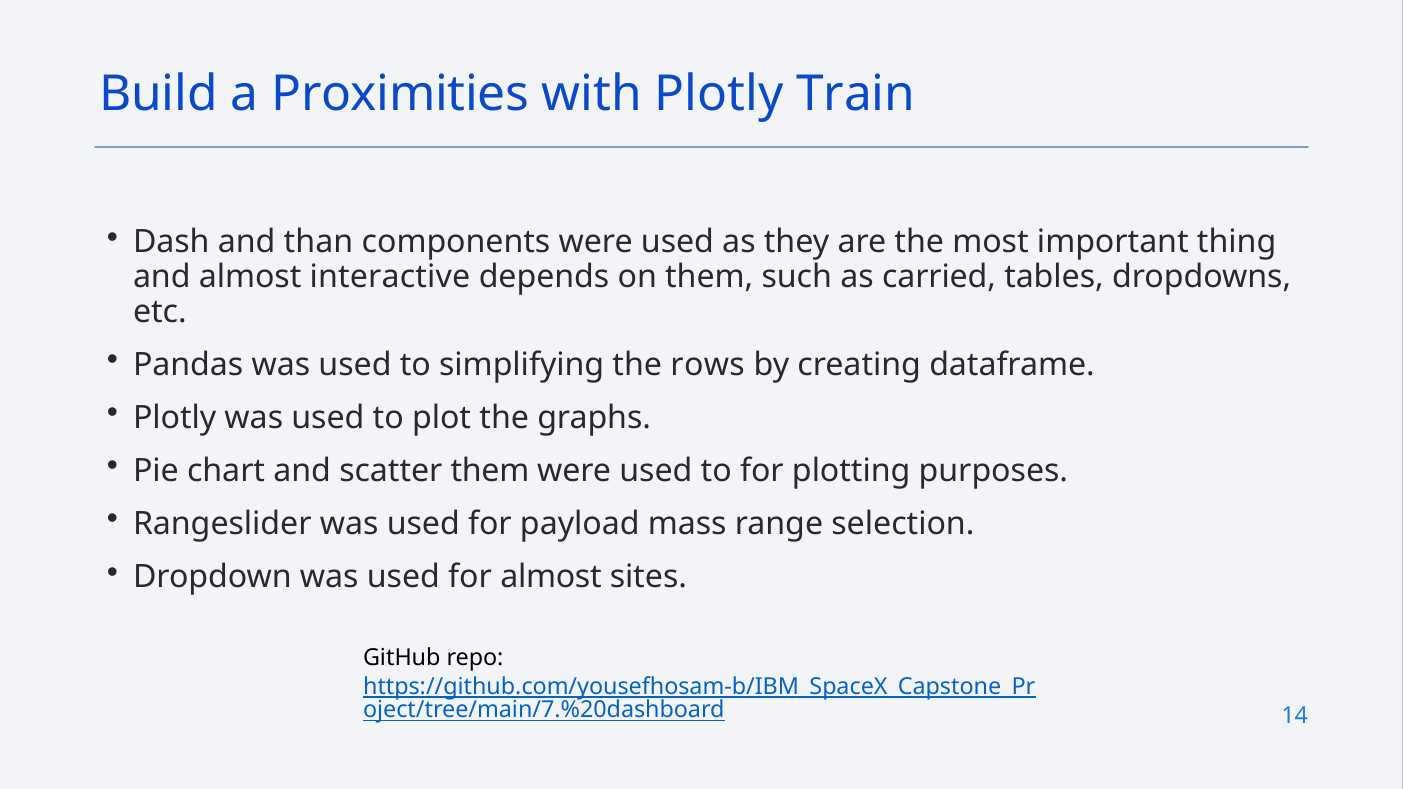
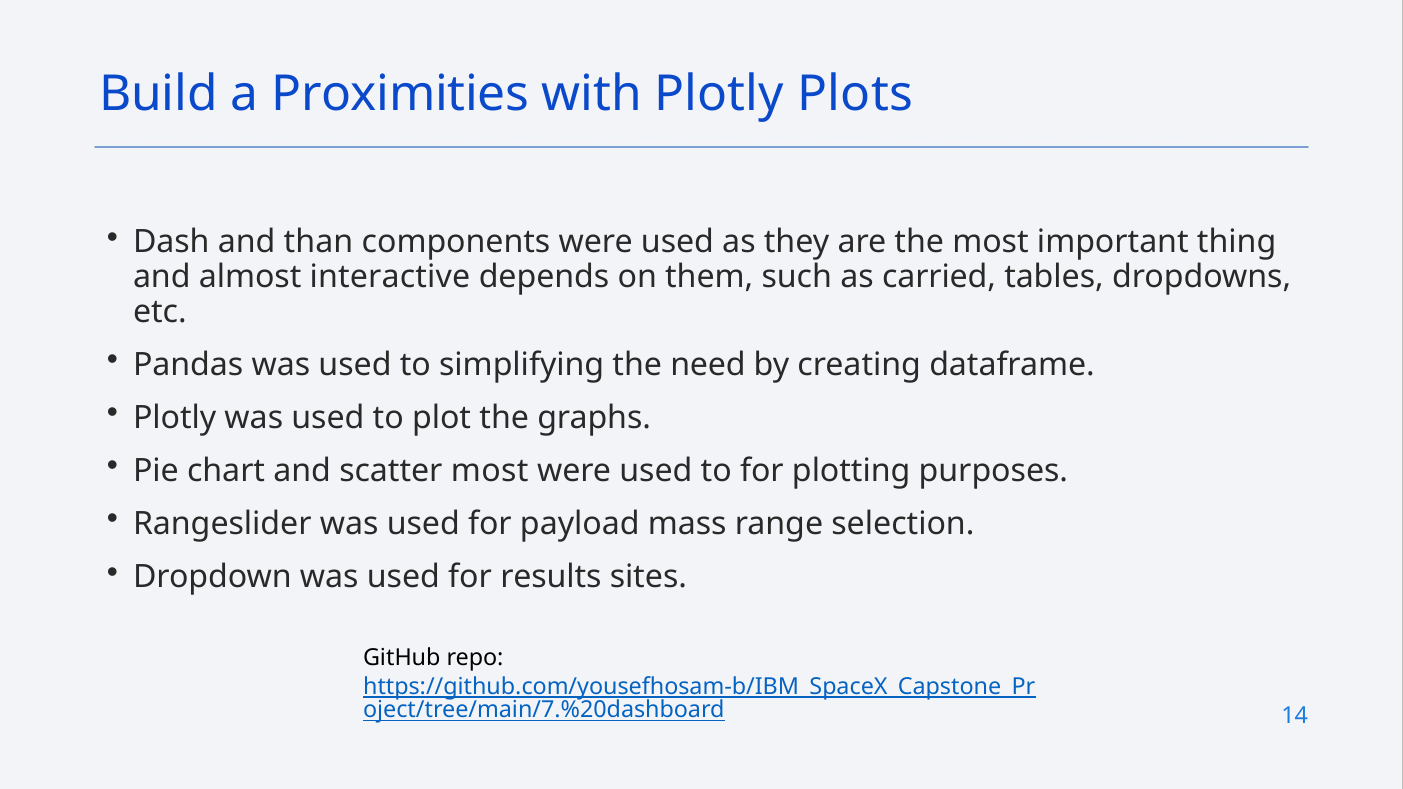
Train: Train -> Plots (855, 94)
rows: rows -> need (708, 365)
scatter them: them -> most (490, 471)
for almost: almost -> results (551, 577)
